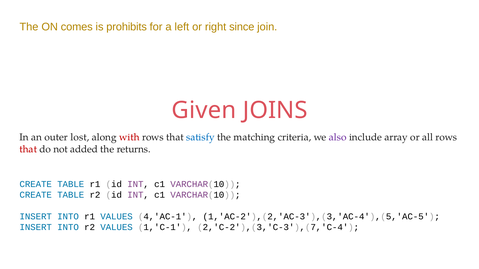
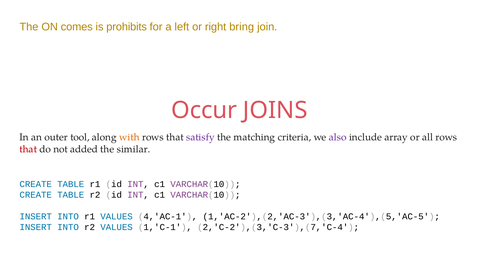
since: since -> bring (242, 27)
Given: Given -> Occur (204, 111)
lost: lost -> tool (80, 137)
with colour: red -> orange (129, 137)
satisfy colour: blue -> purple (200, 137)
returns: returns -> similar (134, 149)
